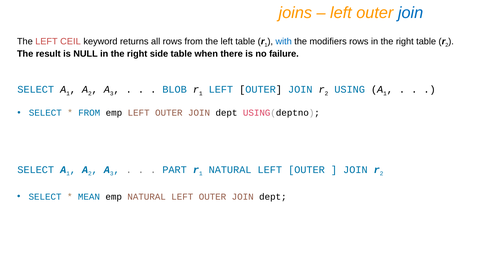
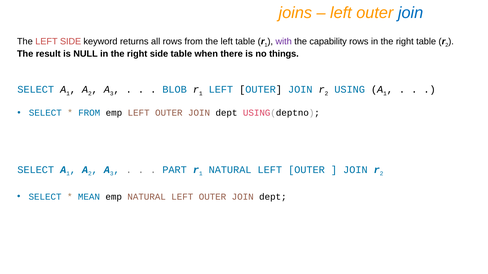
LEFT CEIL: CEIL -> SIDE (71, 41)
with colour: blue -> purple (284, 41)
modifiers: modifiers -> capability (328, 41)
failure: failure -> things (284, 54)
